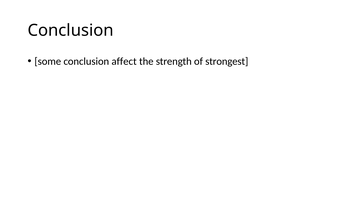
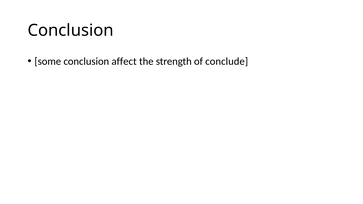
strongest: strongest -> conclude (227, 61)
